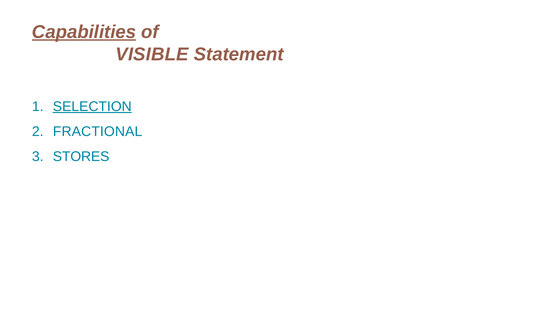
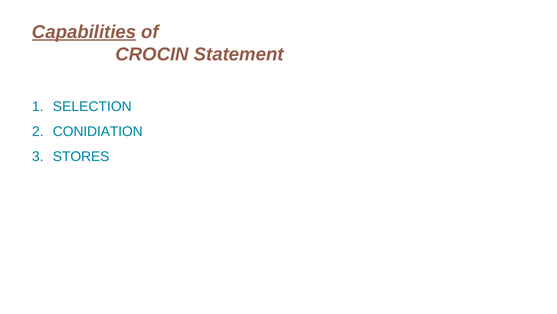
VISIBLE: VISIBLE -> CROCIN (152, 54)
SELECTION underline: present -> none (92, 106)
FRACTIONAL: FRACTIONAL -> CONIDIATION (98, 131)
